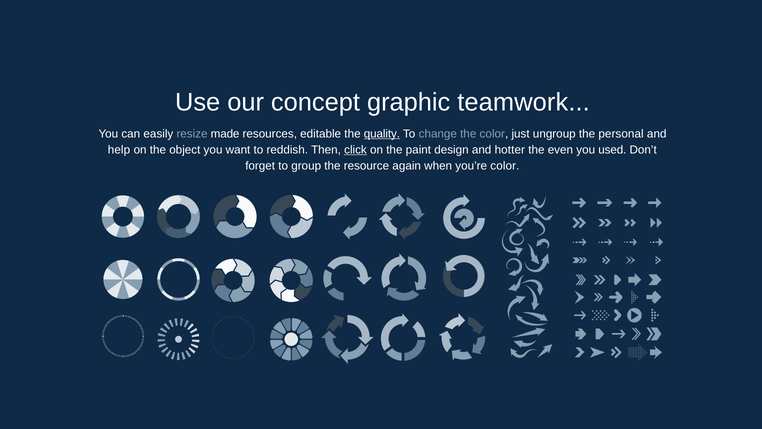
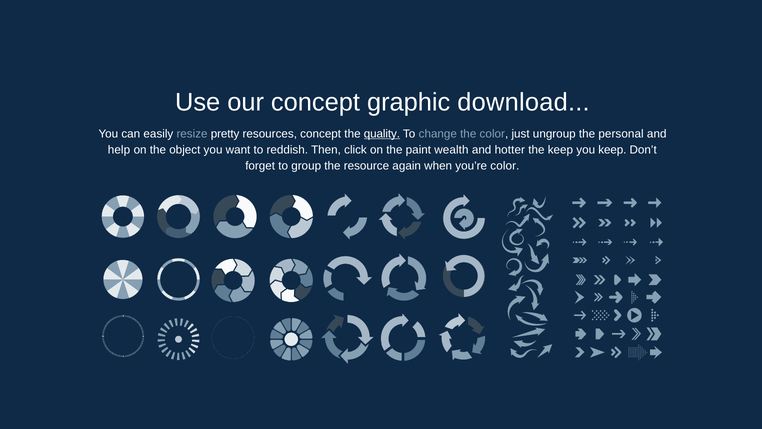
teamwork: teamwork -> download (523, 102)
made: made -> pretty (225, 134)
resources editable: editable -> concept (321, 134)
click underline: present -> none (356, 150)
design: design -> wealth (451, 150)
the even: even -> keep (560, 150)
you used: used -> keep (612, 150)
